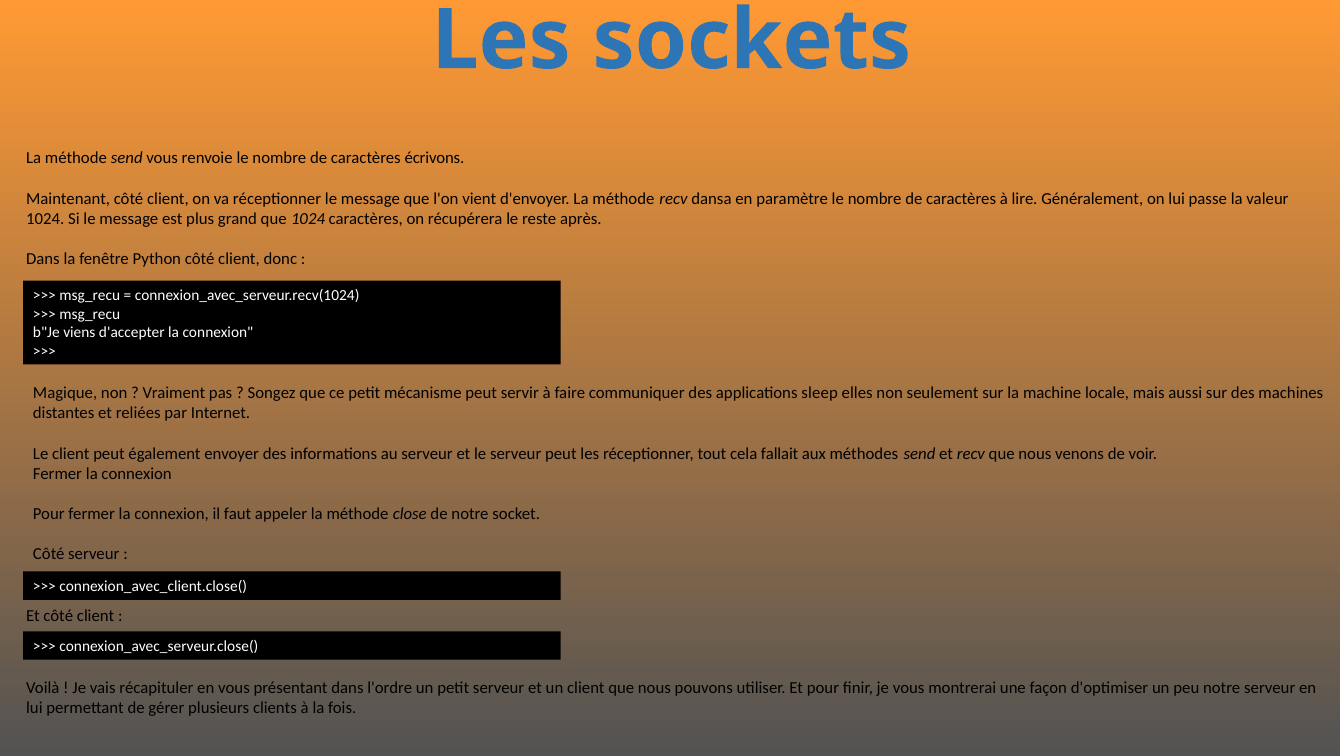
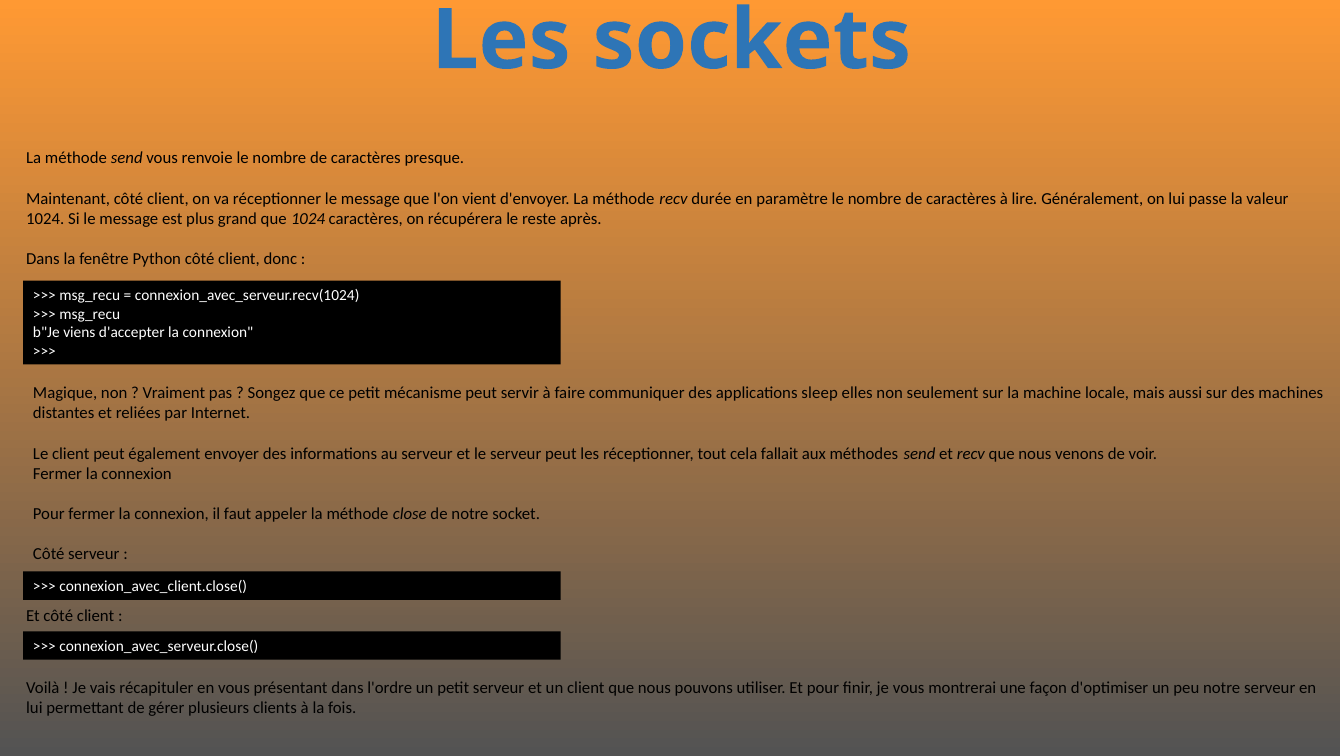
écrivons: écrivons -> presque (434, 158)
dansa: dansa -> durée (711, 198)
